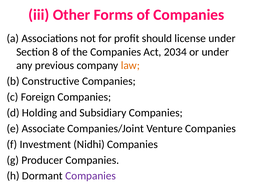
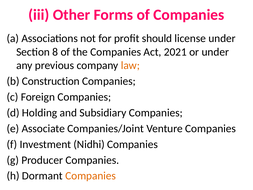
2034: 2034 -> 2021 (175, 52)
Constructive: Constructive -> Construction (51, 81)
Companies colour: purple -> orange (91, 176)
